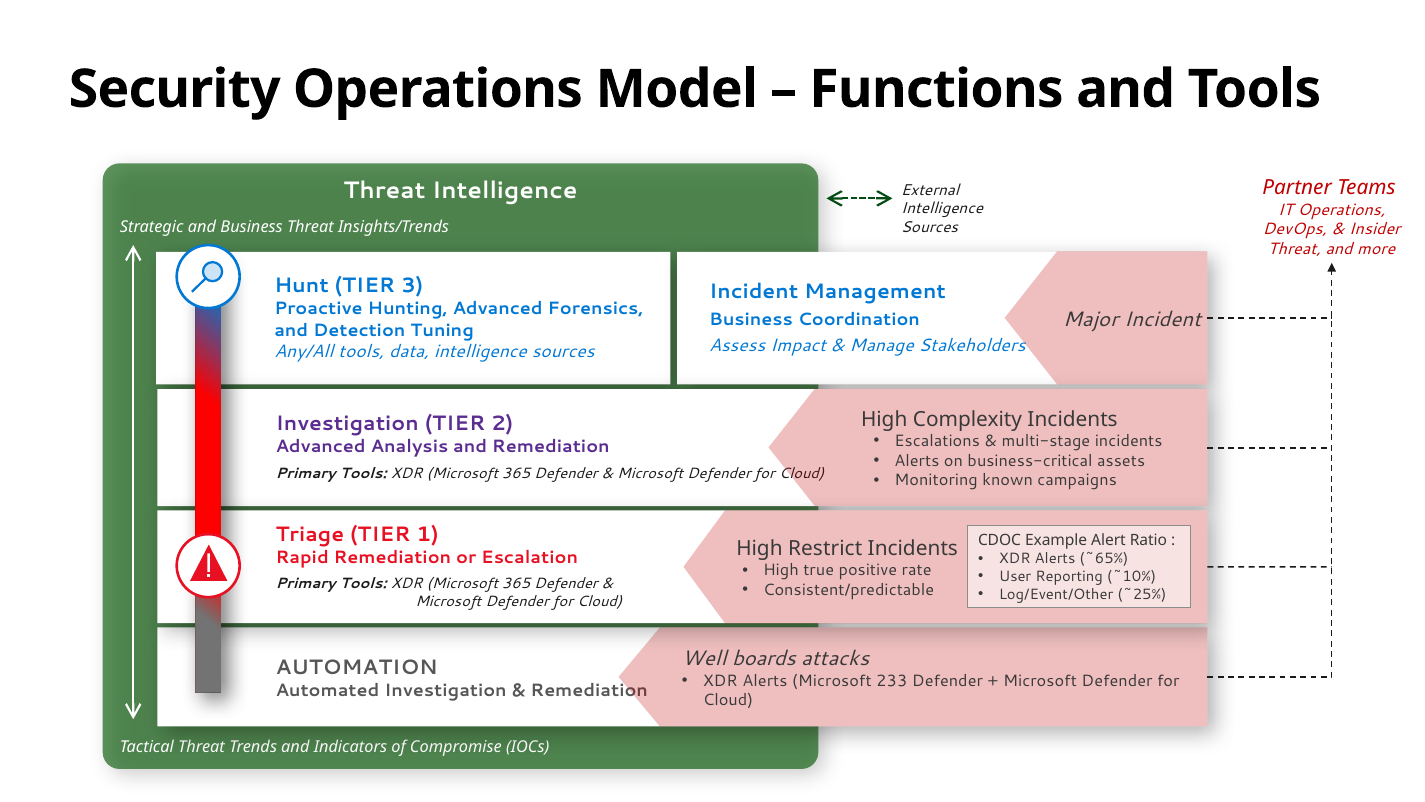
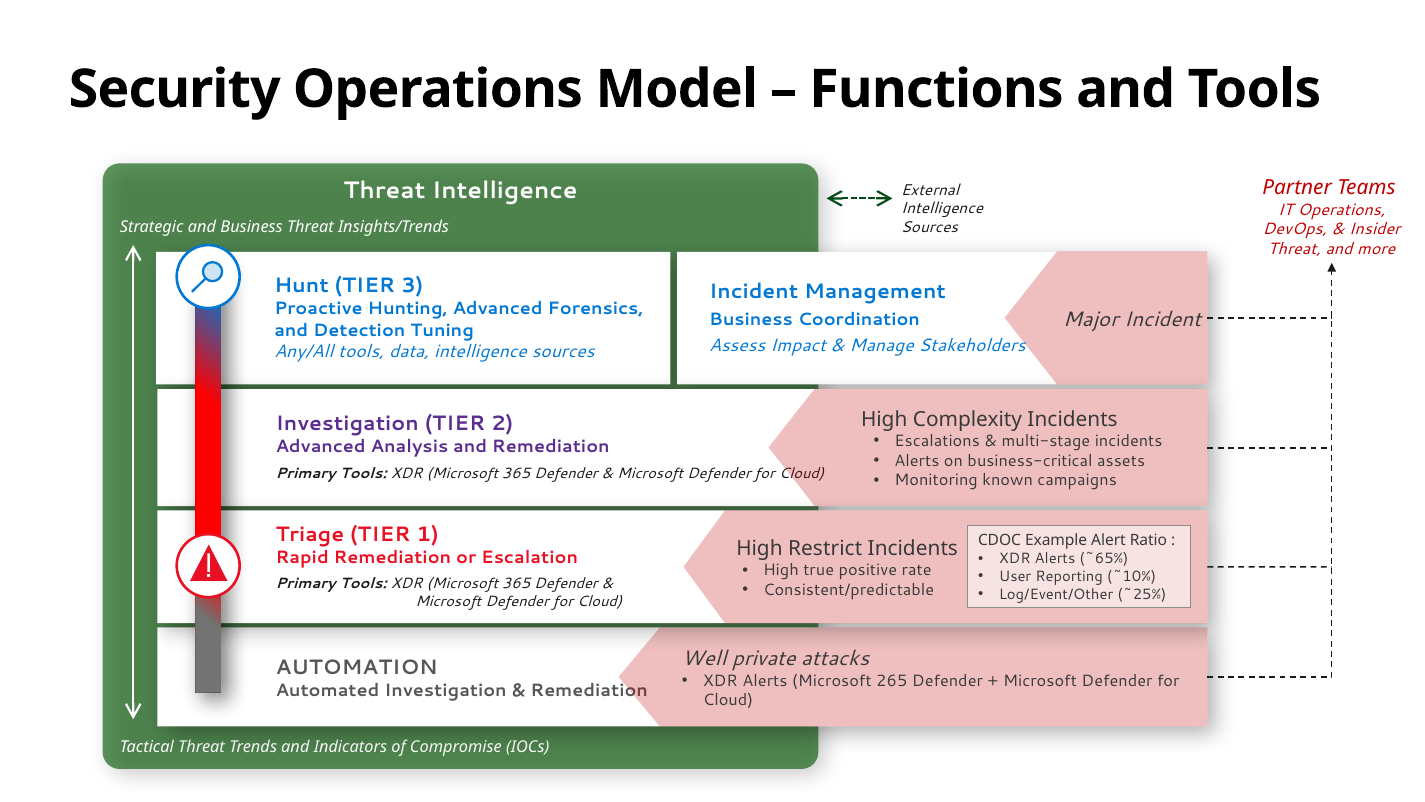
boards: boards -> private (764, 658)
233: 233 -> 265 (892, 680)
